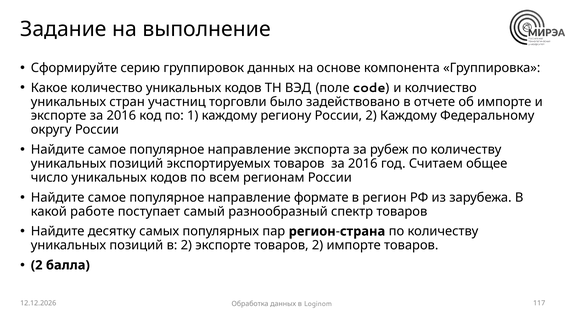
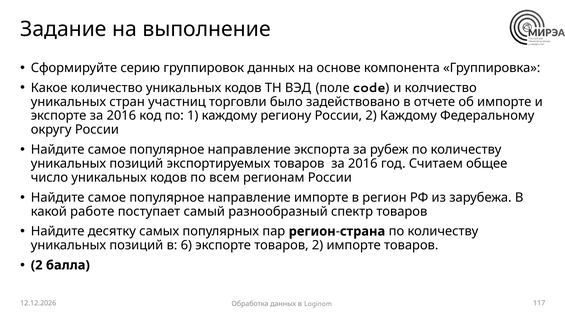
направление формате: формате -> импорте (321, 197)
в 2: 2 -> 6 (186, 245)
